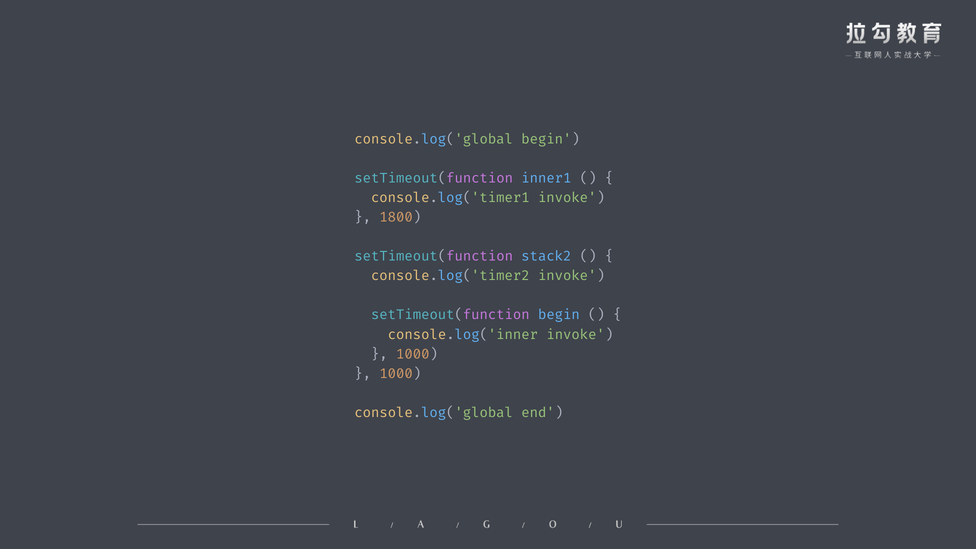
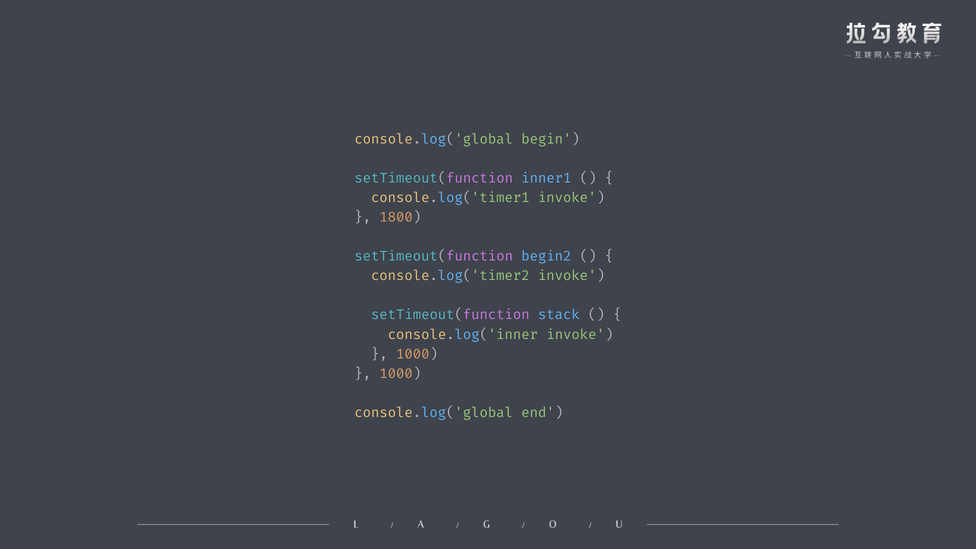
stack2: stack2 -> begin2 (546, 256)
setTimeout(function begin: begin -> stack (559, 315)
